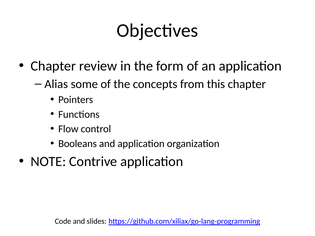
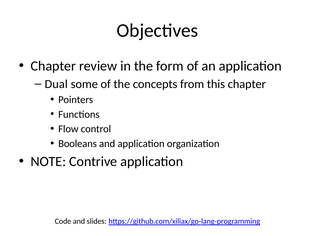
Alias: Alias -> Dual (56, 84)
